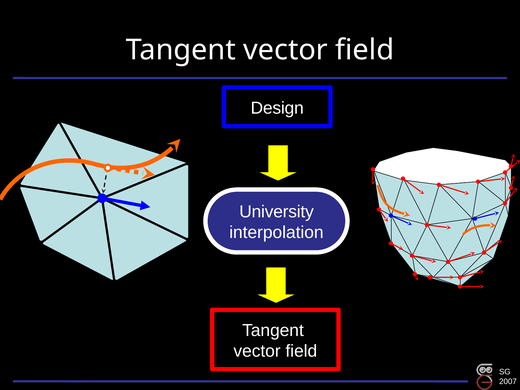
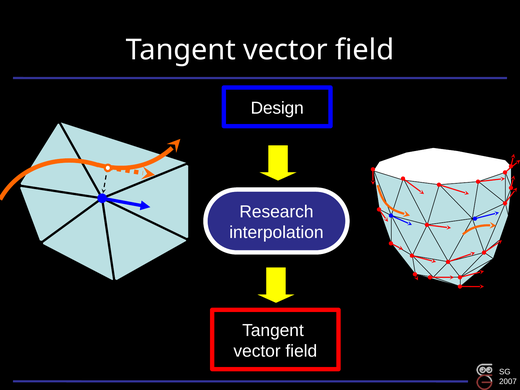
University: University -> Research (276, 212)
